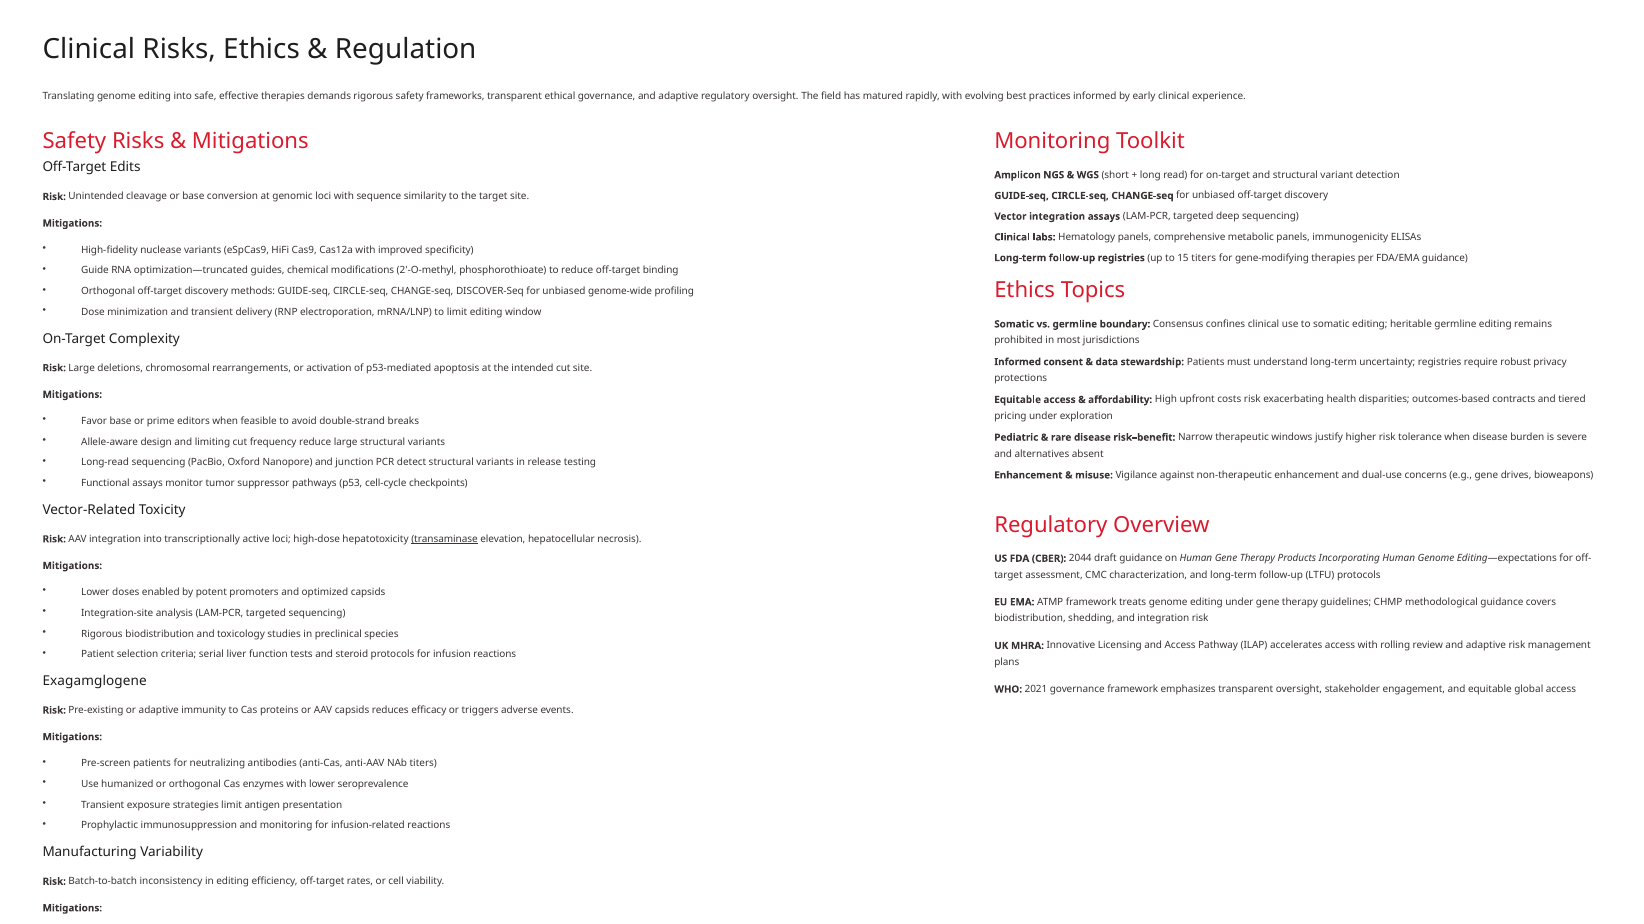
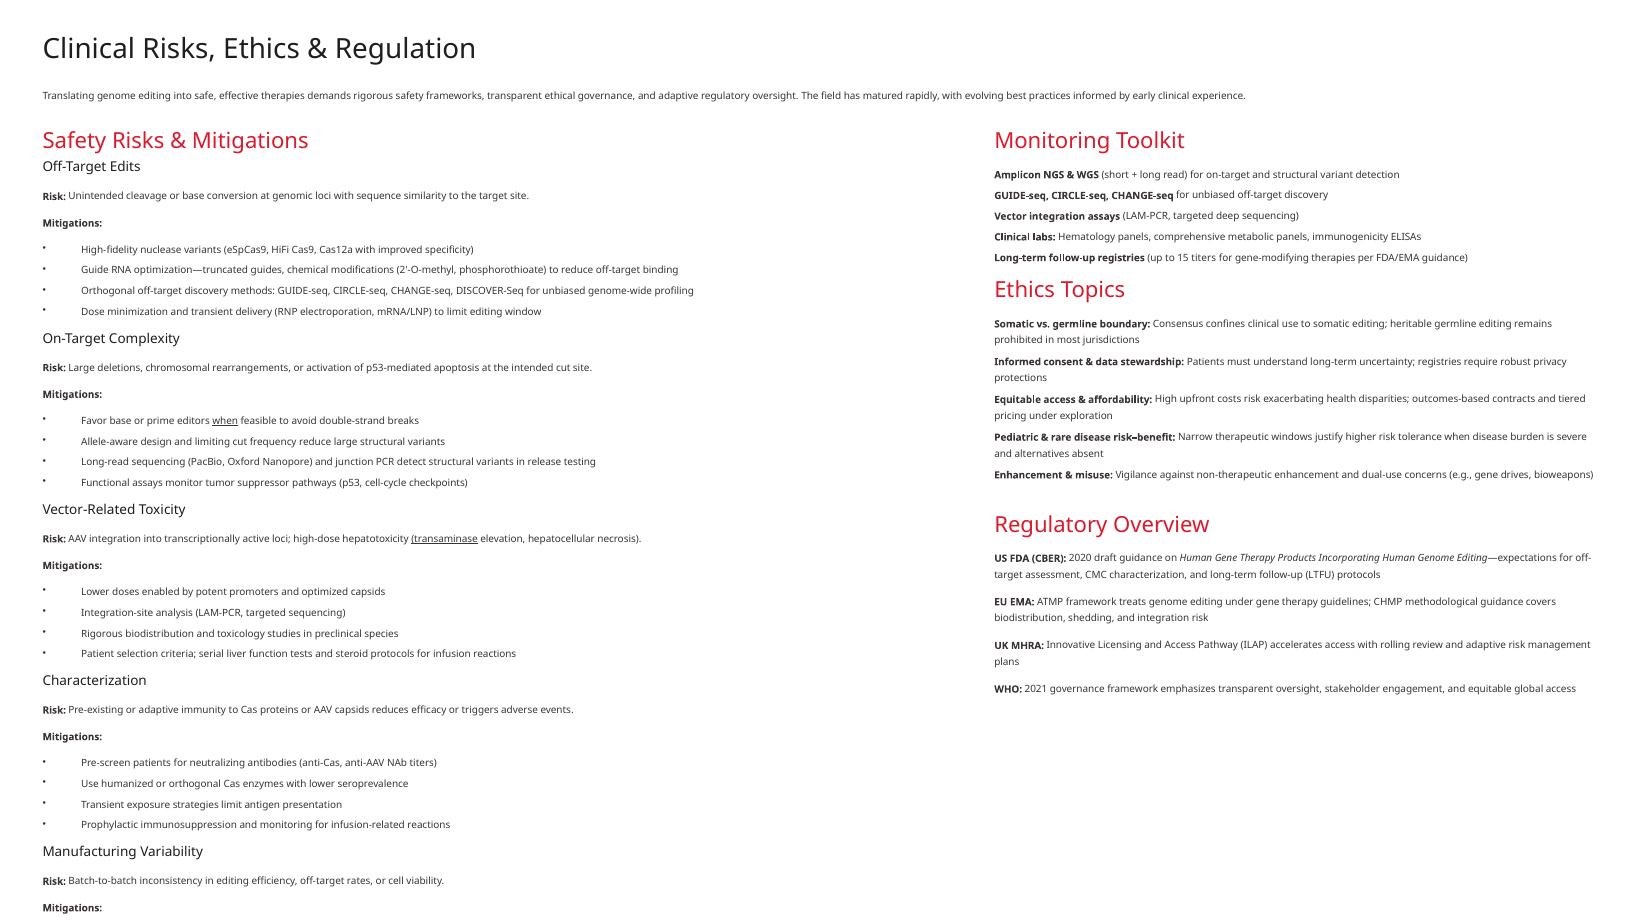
when underline: none -> present (225, 421)
2044: 2044 -> 2020 (1080, 559)
Exagamglogene: Exagamglogene -> Characterization (95, 681)
